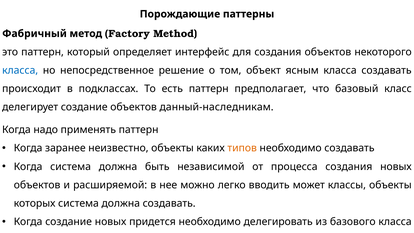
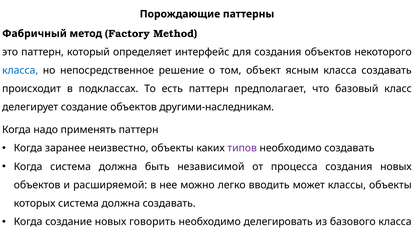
данный-наследникам: данный-наследникам -> другими-наследникам (217, 107)
типов colour: orange -> purple (242, 148)
придется: придется -> говорить (152, 222)
